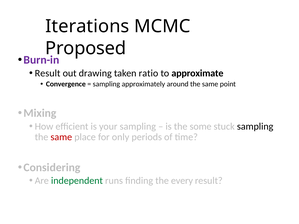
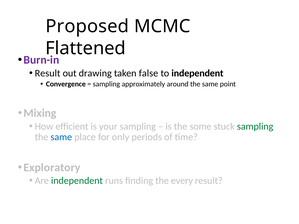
Iterations: Iterations -> Proposed (87, 26)
Proposed: Proposed -> Flattened (86, 48)
ratio: ratio -> false (148, 73)
to approximate: approximate -> independent (197, 73)
sampling colour: black -> green (255, 126)
same colour: red -> blue (61, 137)
Considering: Considering -> Exploratory (52, 168)
